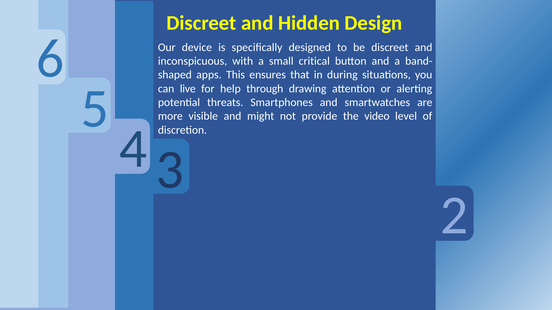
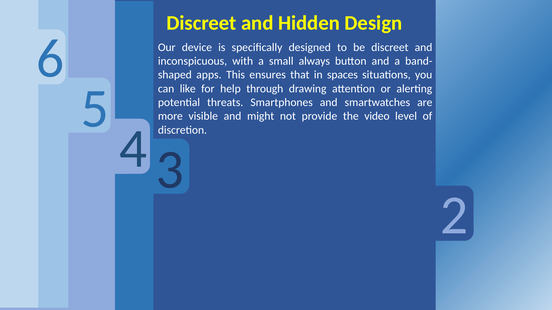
critical: critical -> always (314, 61)
during: during -> spaces (342, 75)
live: live -> like (188, 89)
